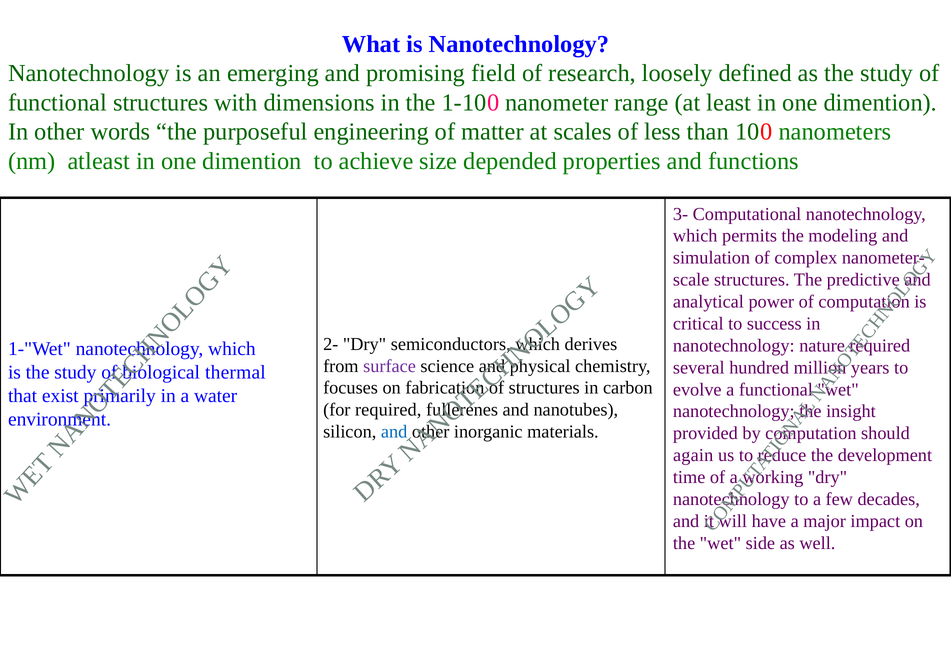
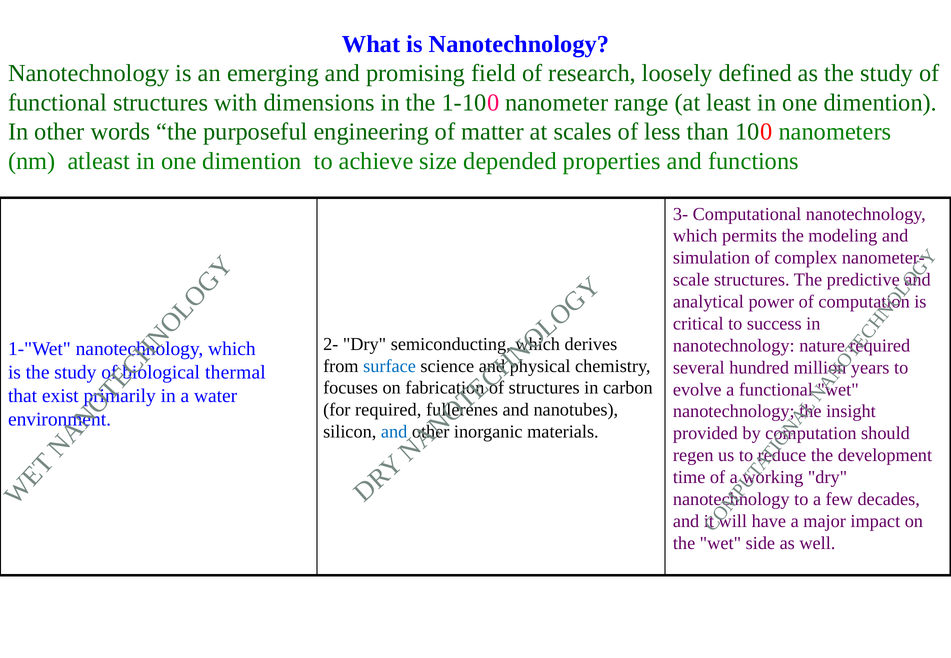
semiconductors: semiconductors -> semiconducting (451, 344)
surface colour: purple -> blue (390, 366)
again: again -> regen (693, 456)
